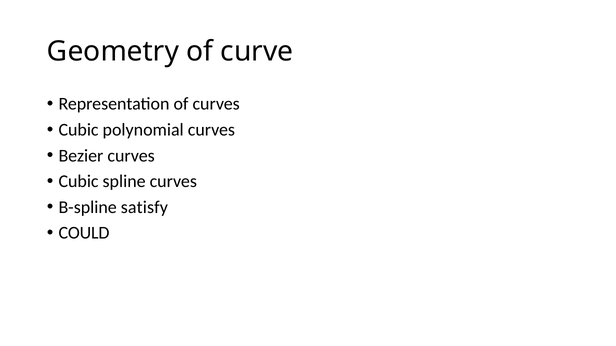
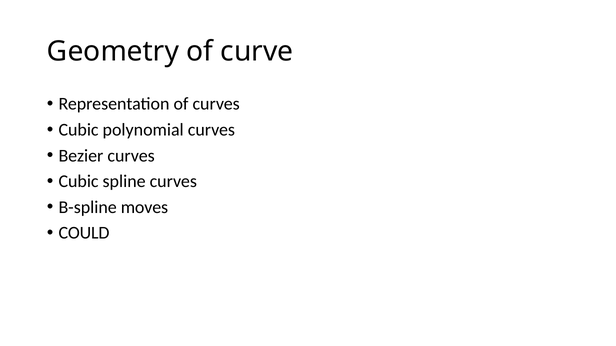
satisfy: satisfy -> moves (144, 207)
